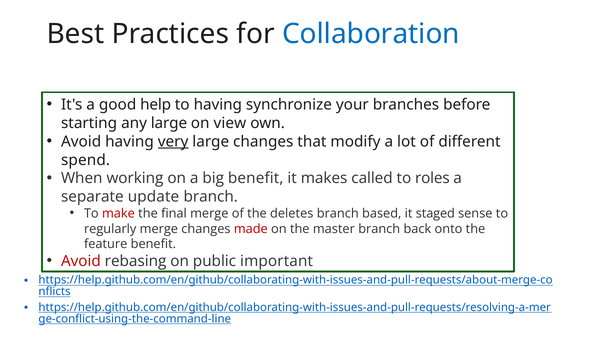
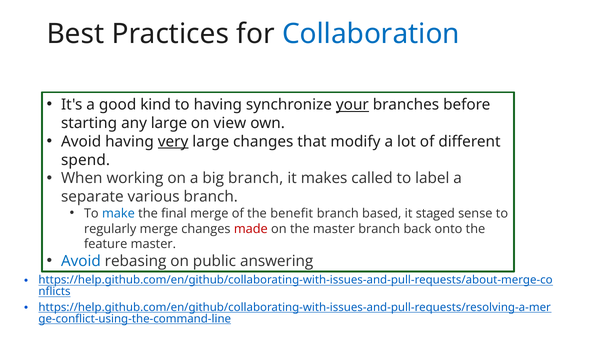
help: help -> kind (156, 105)
your underline: none -> present (352, 105)
big benefit: benefit -> branch (256, 178)
roles: roles -> label (432, 178)
update: update -> various (154, 197)
make colour: red -> blue (118, 213)
deletes: deletes -> benefit (292, 213)
feature benefit: benefit -> master (153, 244)
Avoid colour: red -> blue (81, 261)
important: important -> answering (277, 261)
